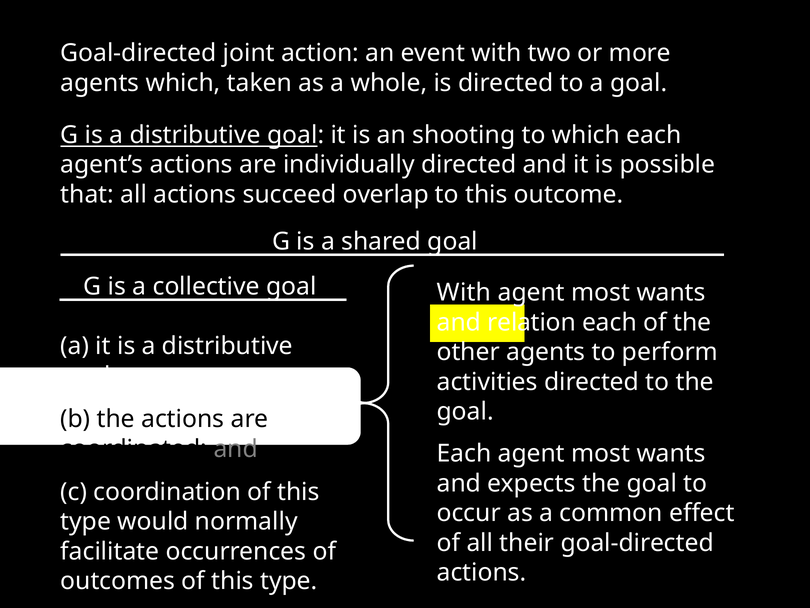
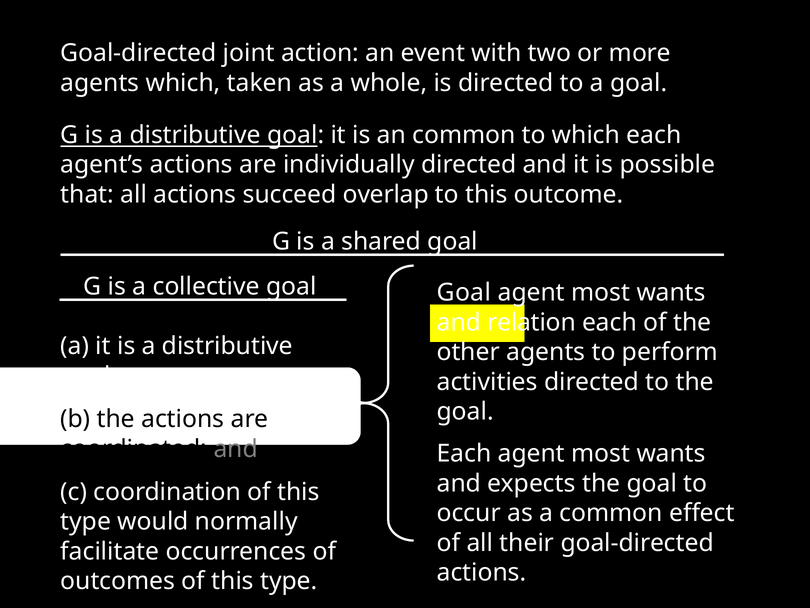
an shooting: shooting -> common (464, 135)
With: With -> Goal (464, 293)
